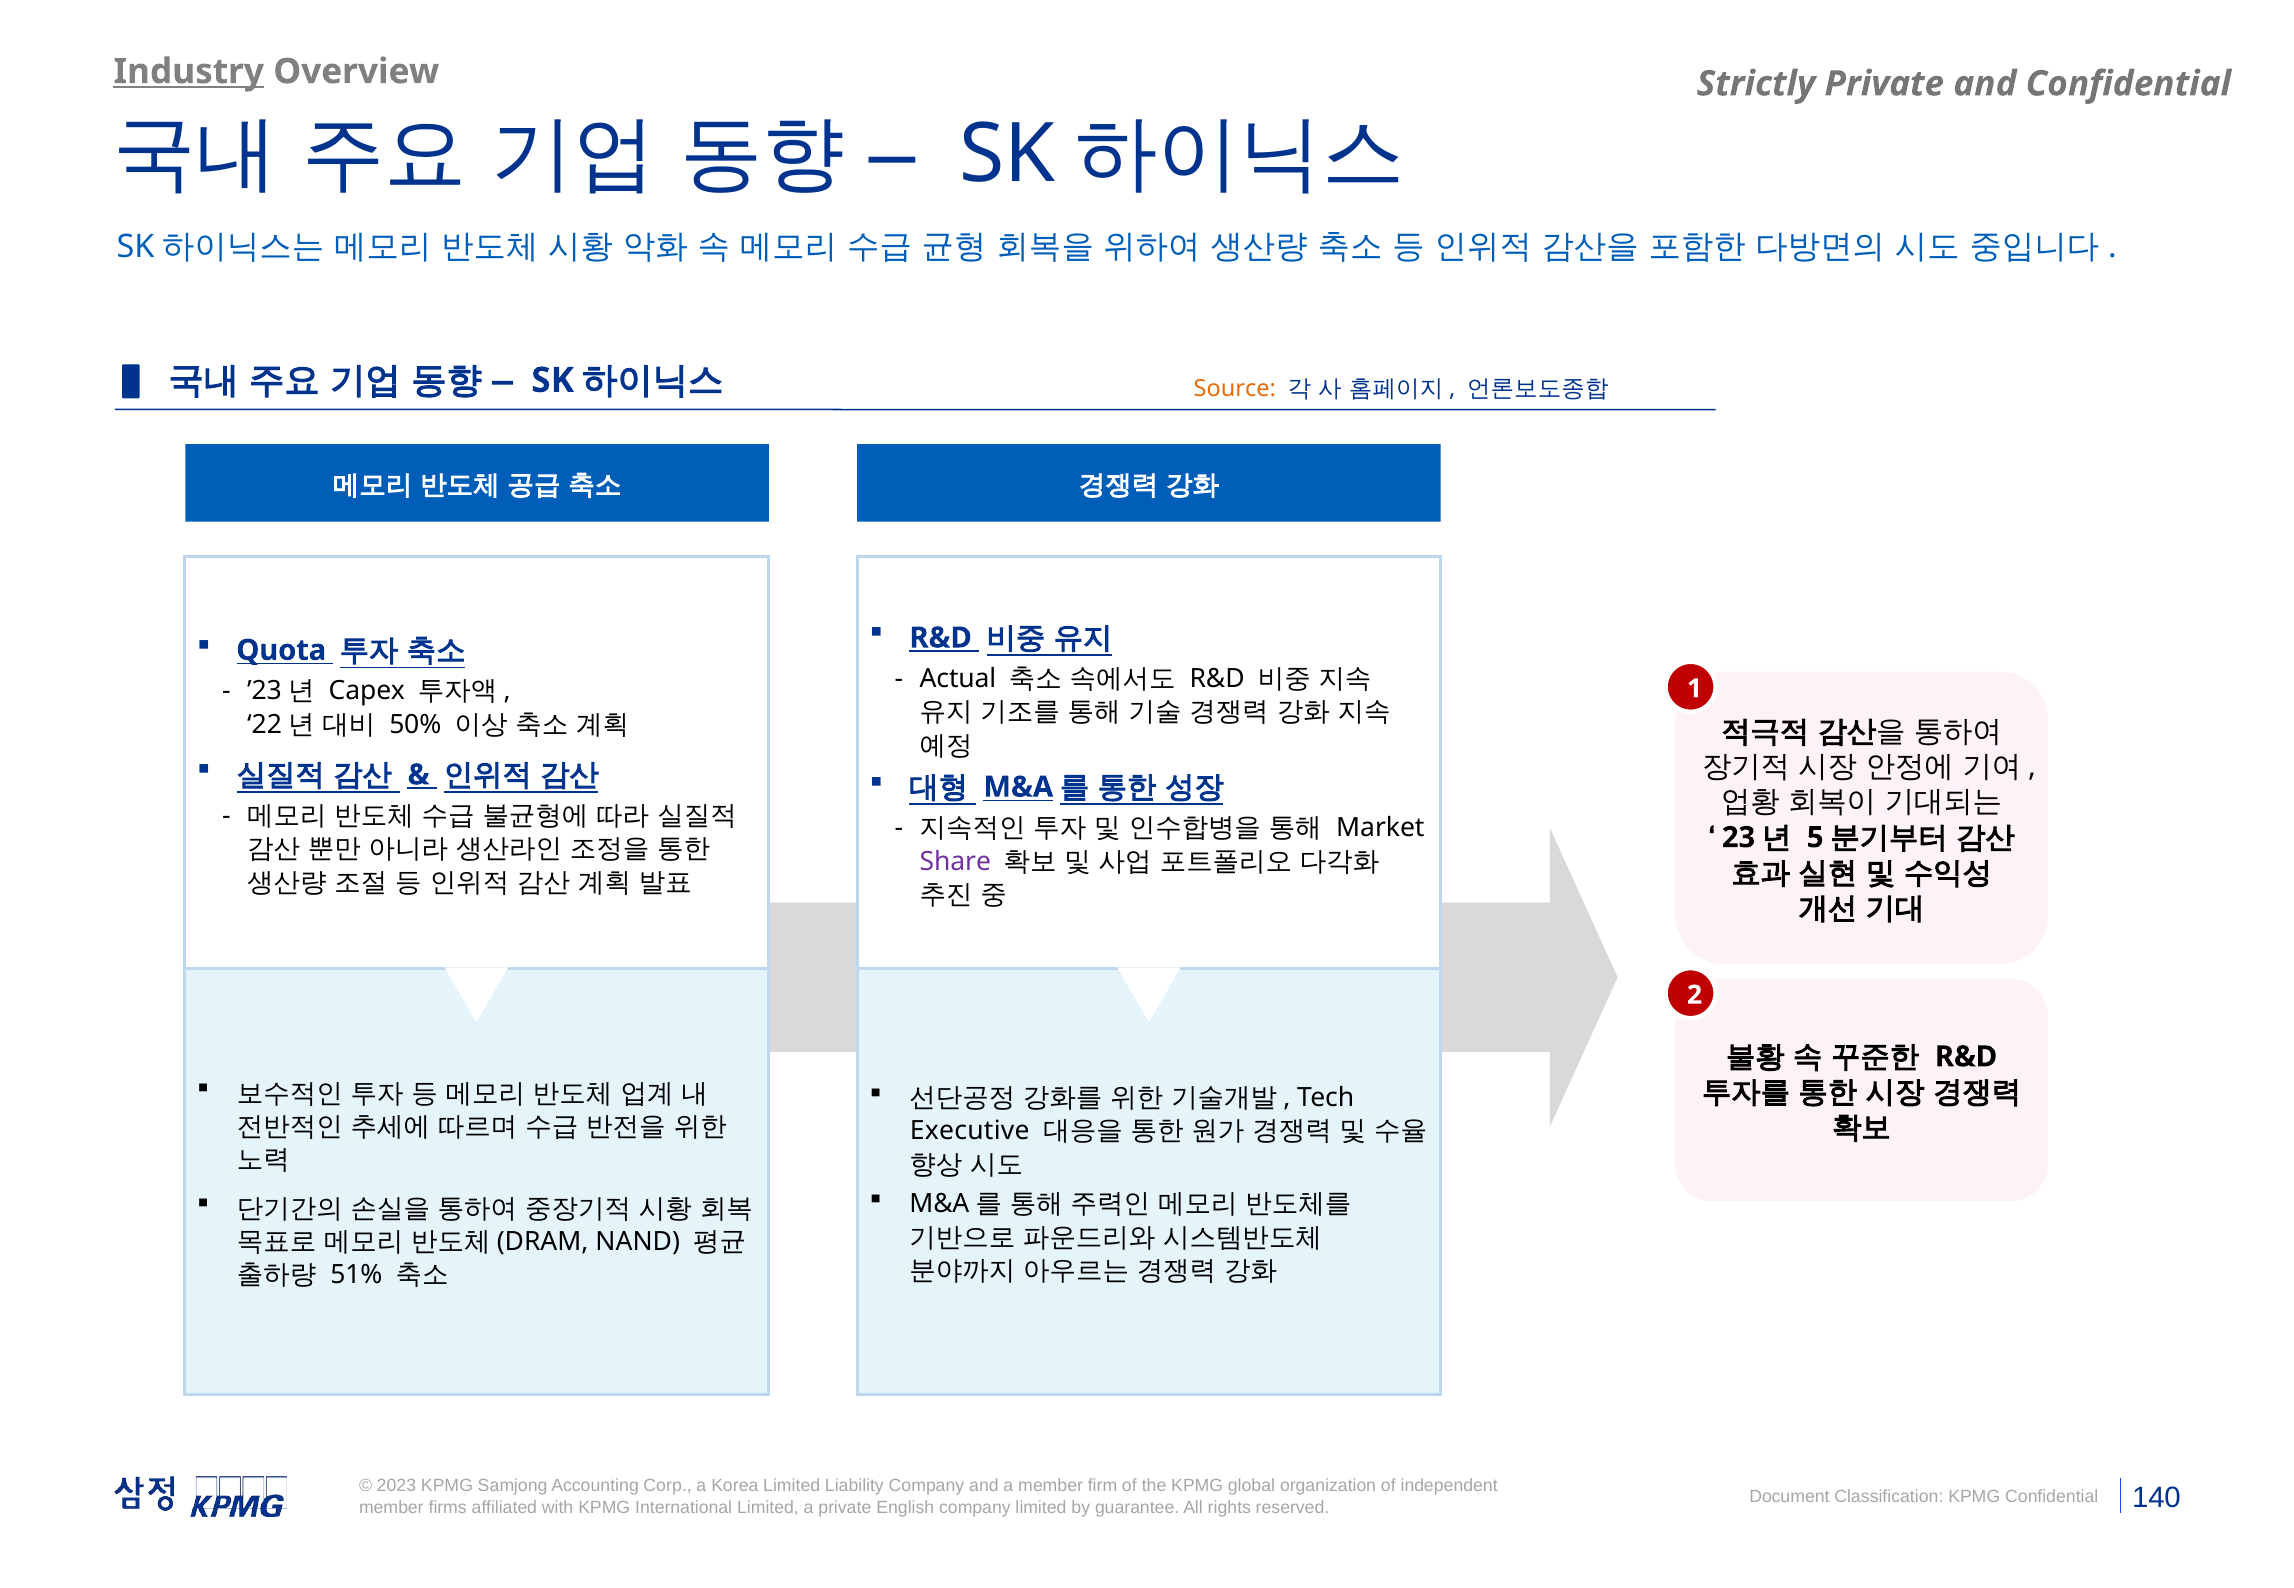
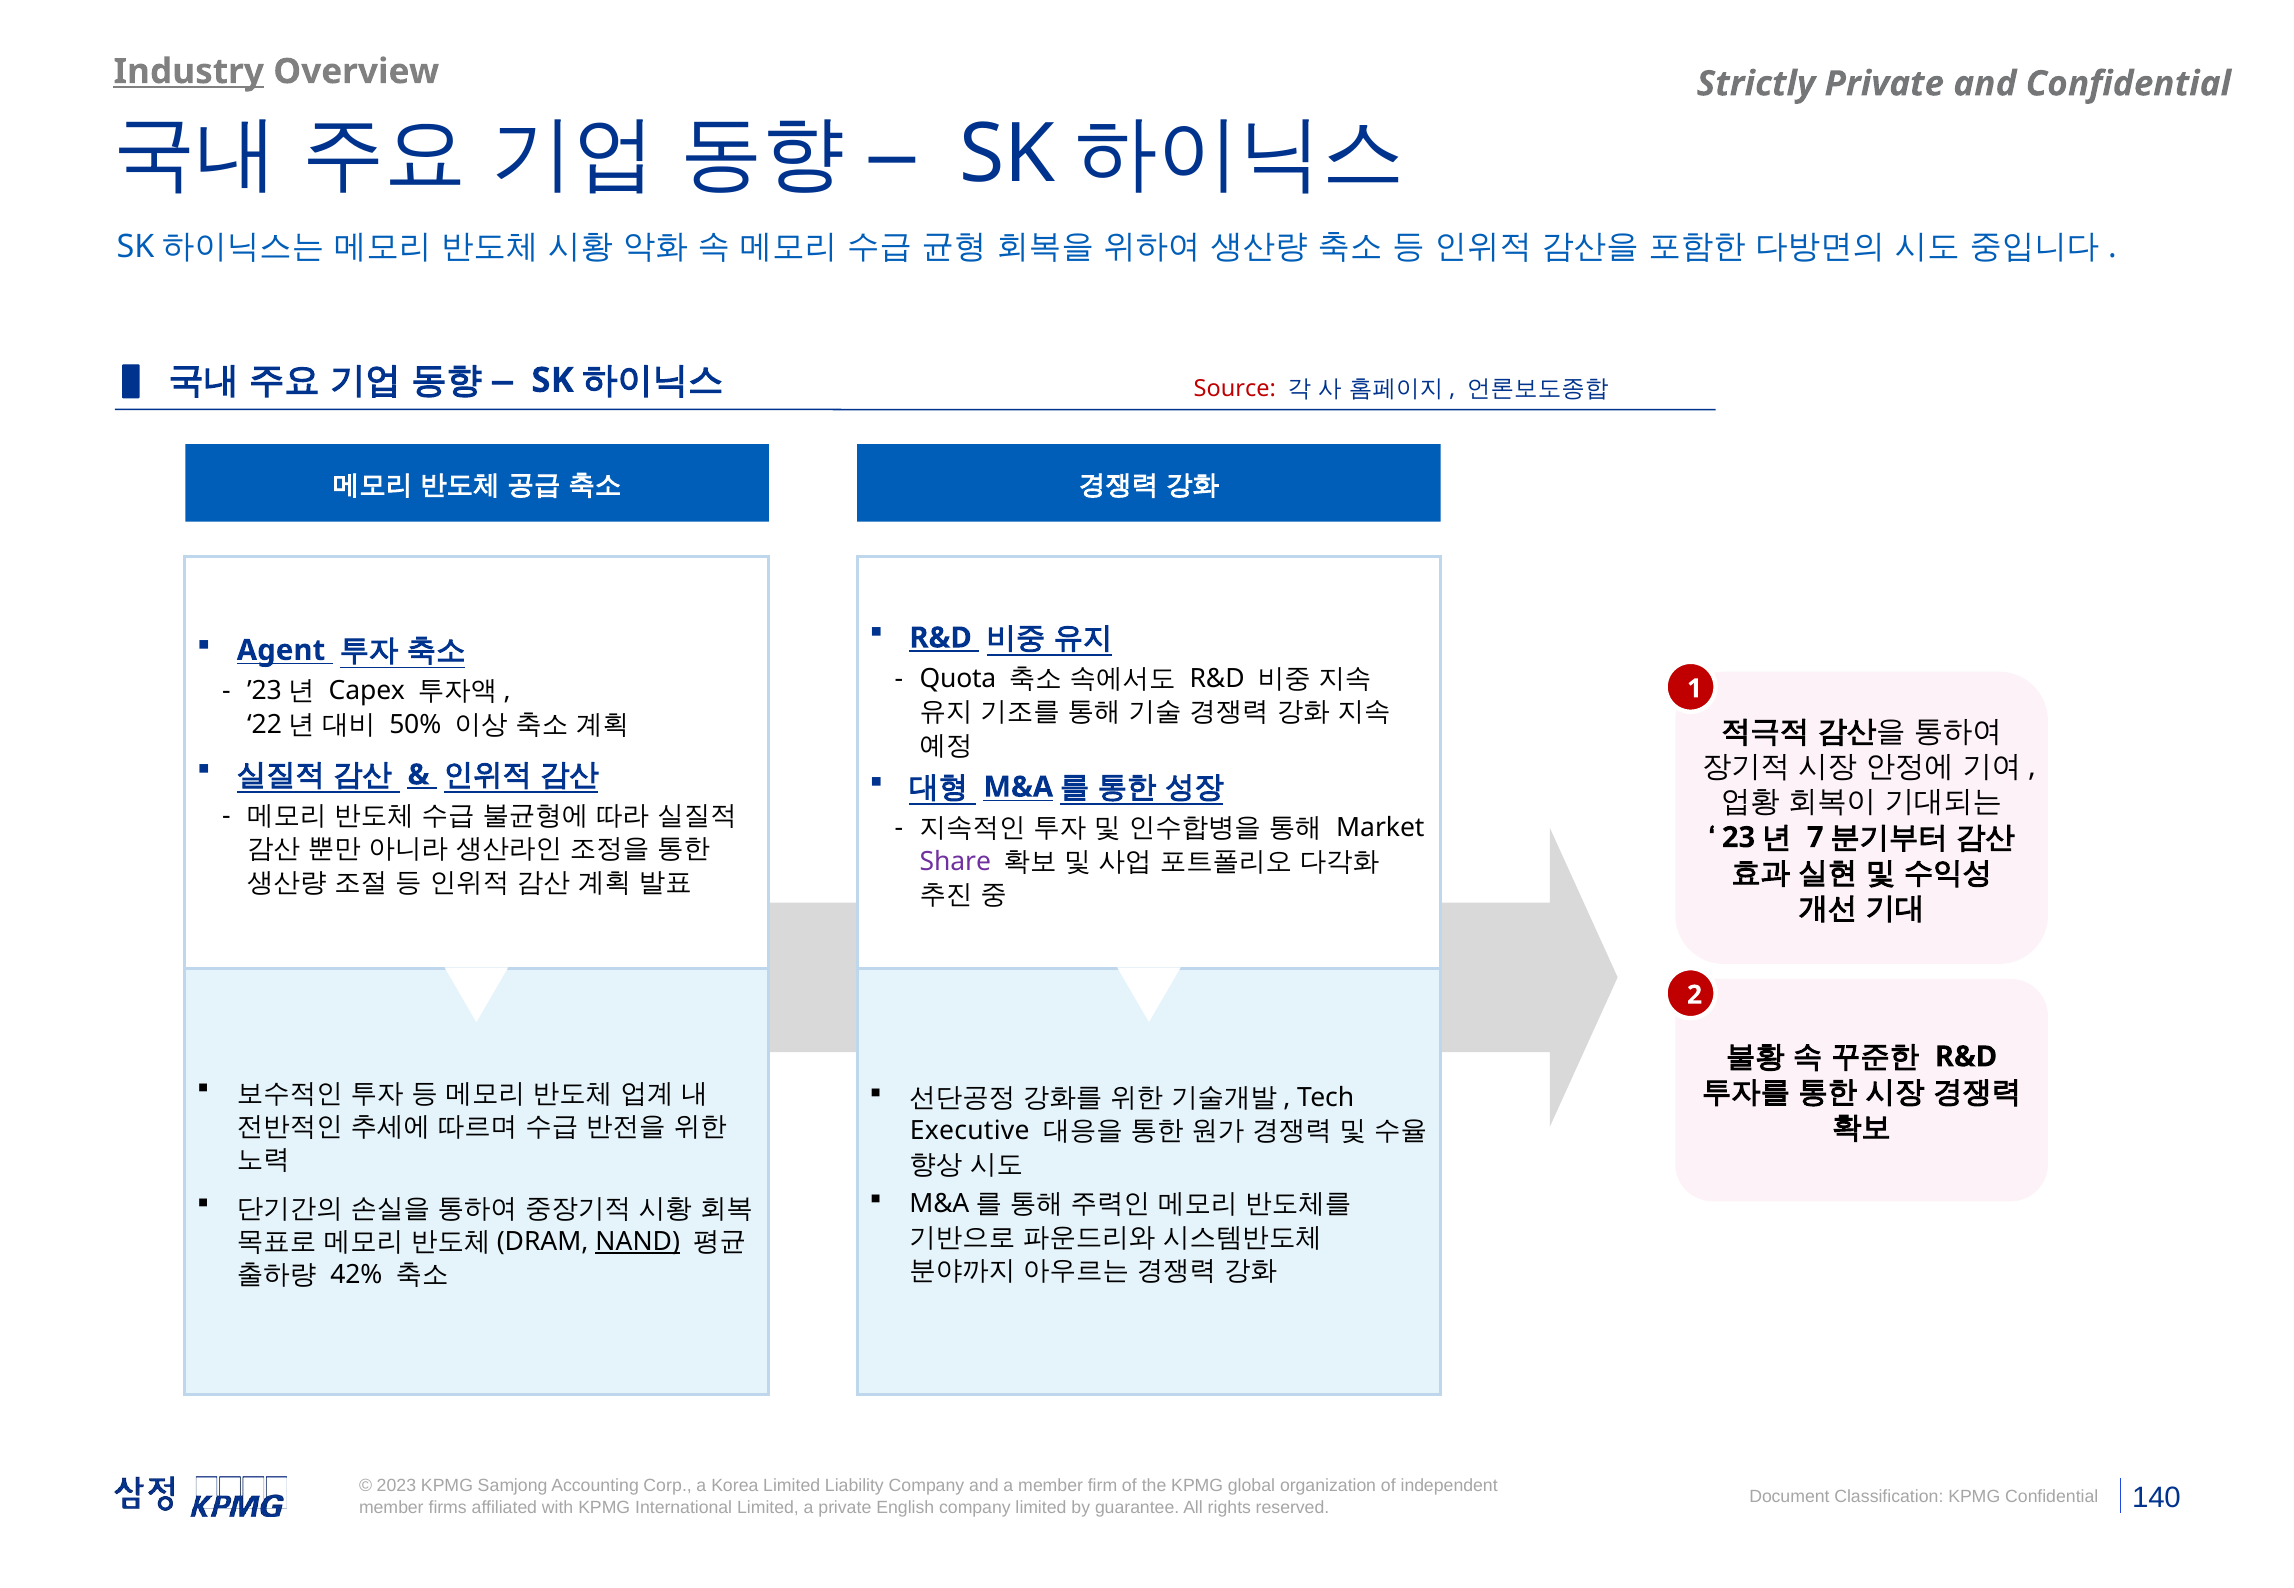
Source colour: orange -> red (1235, 388)
Quota: Quota -> Agent (281, 650)
Actual: Actual -> Quota (958, 679)
5: 5 -> 7 (1815, 838)
NAND underline: none -> present (638, 1242)
51%: 51% -> 42% (356, 1275)
